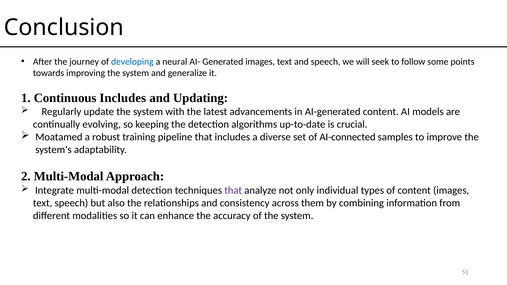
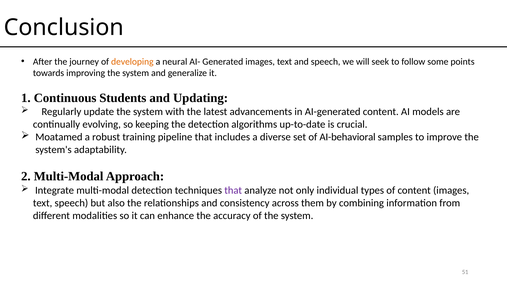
developing colour: blue -> orange (132, 62)
Continuous Includes: Includes -> Students (123, 98)
AI-connected: AI-connected -> AI-behavioral (348, 137)
